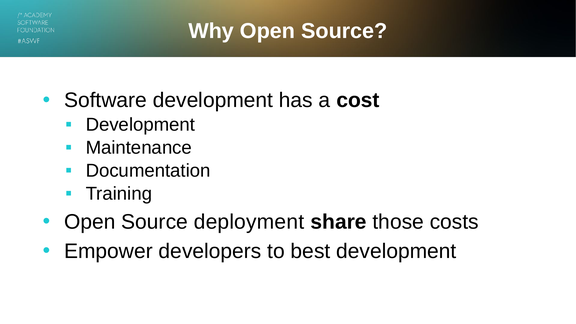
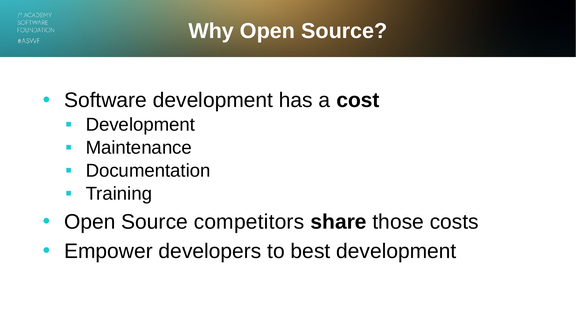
deployment: deployment -> competitors (249, 222)
